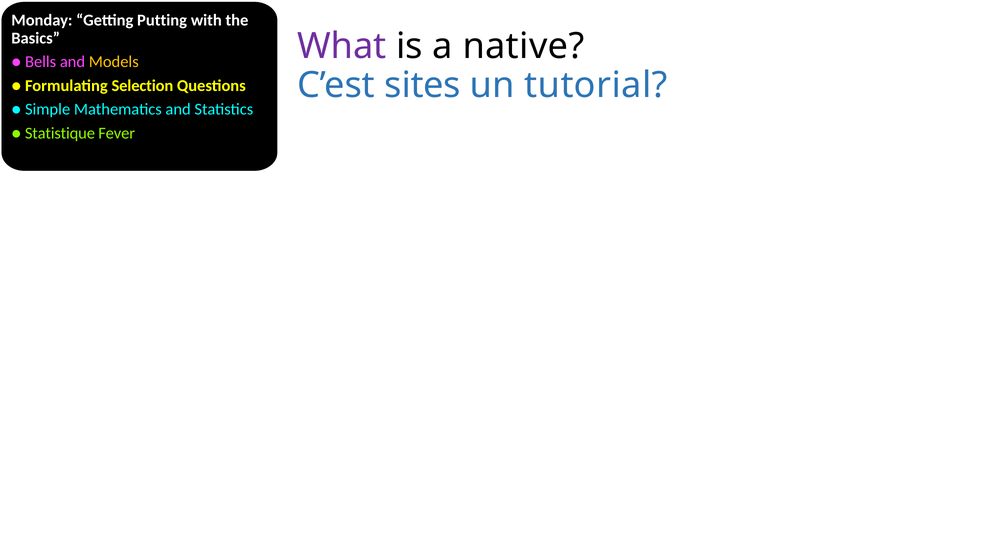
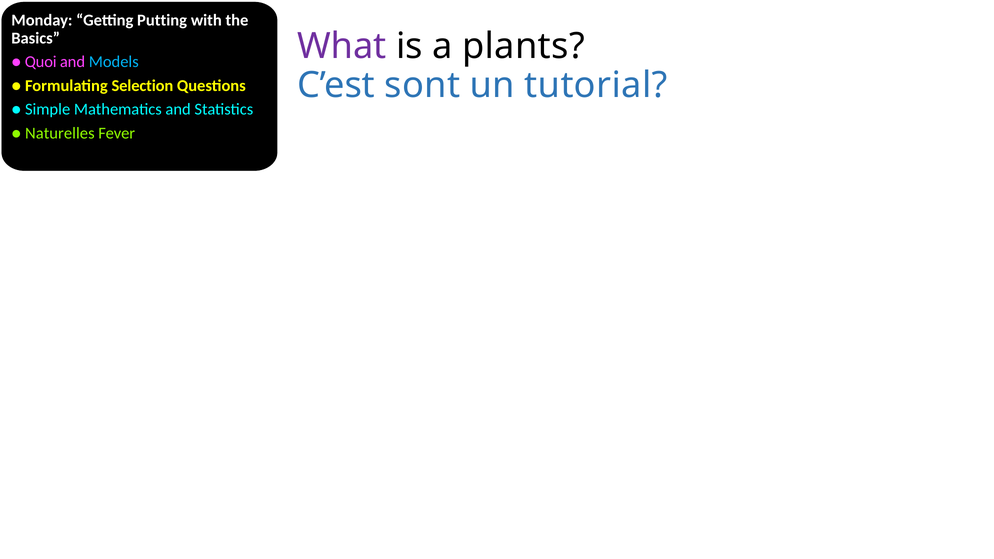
native: native -> plants (523, 46)
Bells: Bells -> Quoi (41, 62)
Models colour: yellow -> light blue (114, 62)
sites: sites -> sont (422, 85)
Statistique: Statistique -> Naturelles (60, 133)
